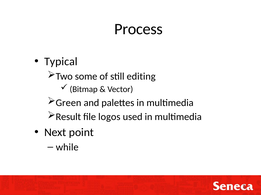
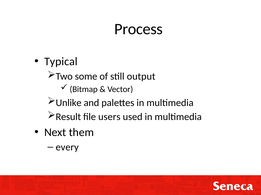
editing: editing -> output (141, 77)
Green: Green -> Unlike (69, 103)
logos: logos -> users (109, 117)
point: point -> them (81, 133)
while: while -> every (67, 148)
